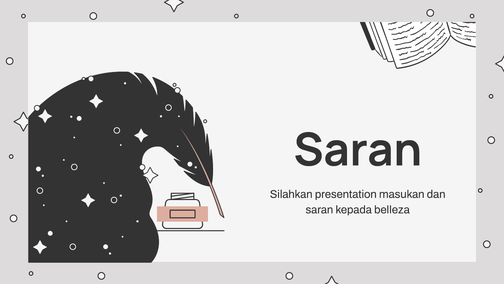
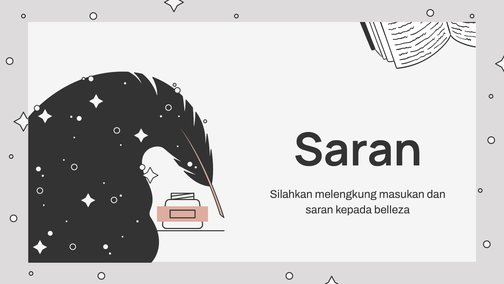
presentation: presentation -> melengkung (346, 194)
